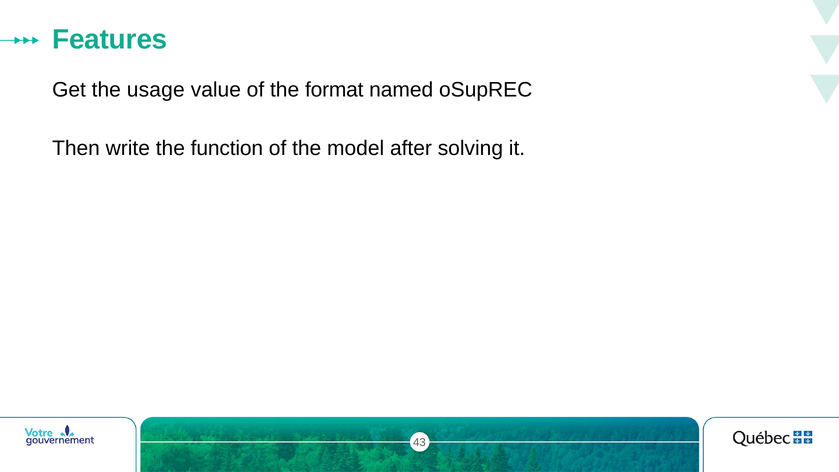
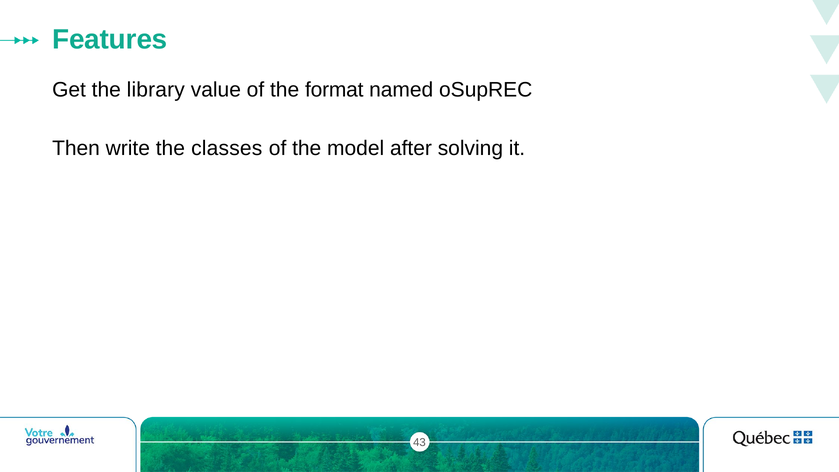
usage: usage -> library (156, 90)
function: function -> classes (227, 148)
